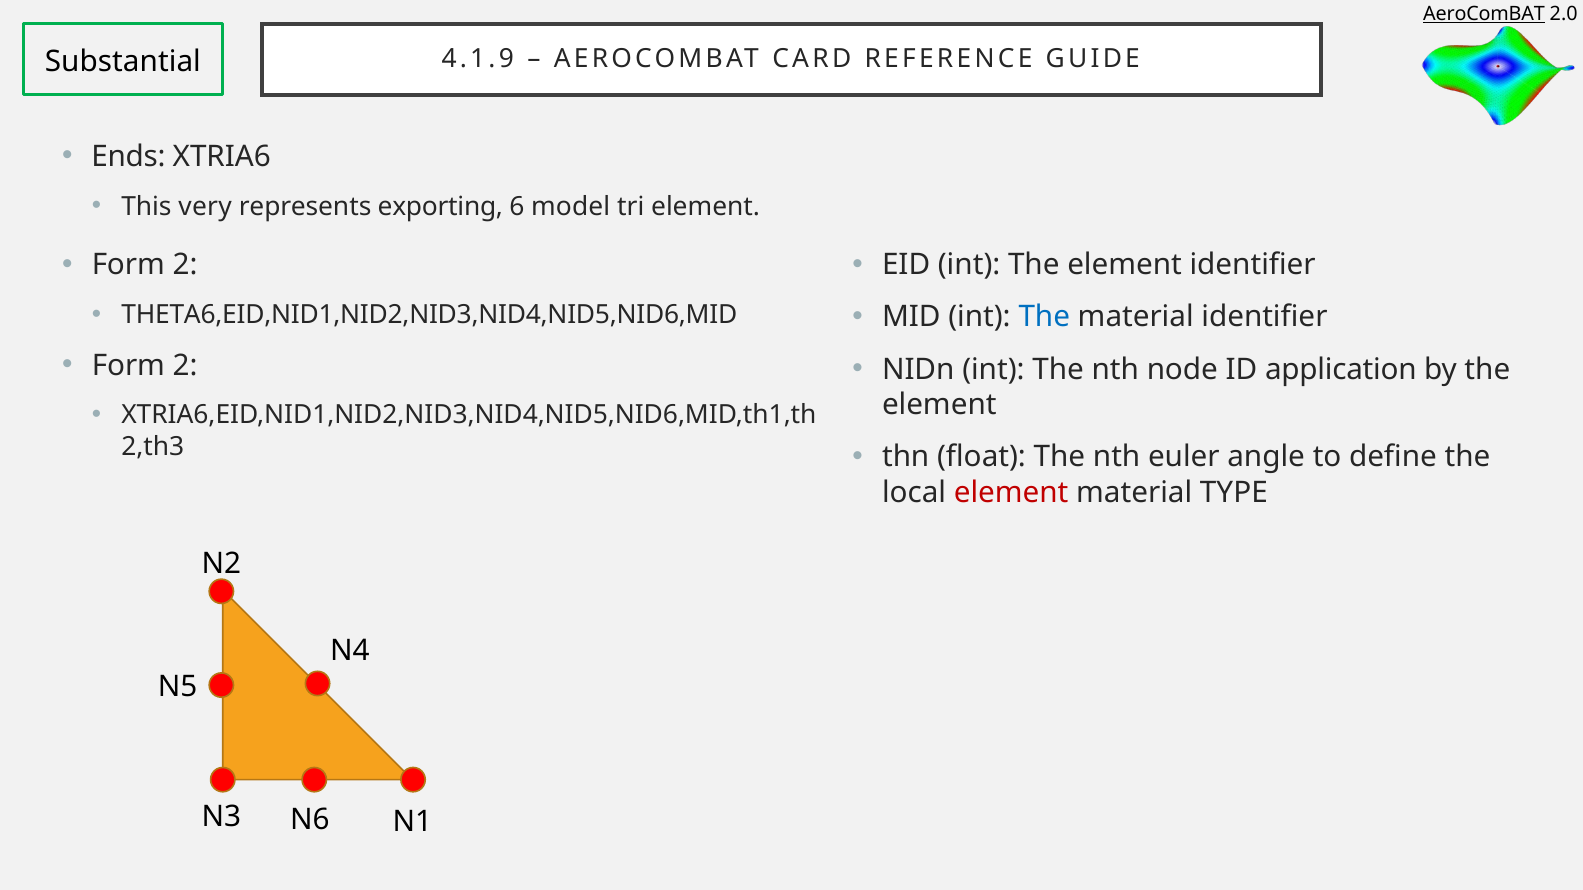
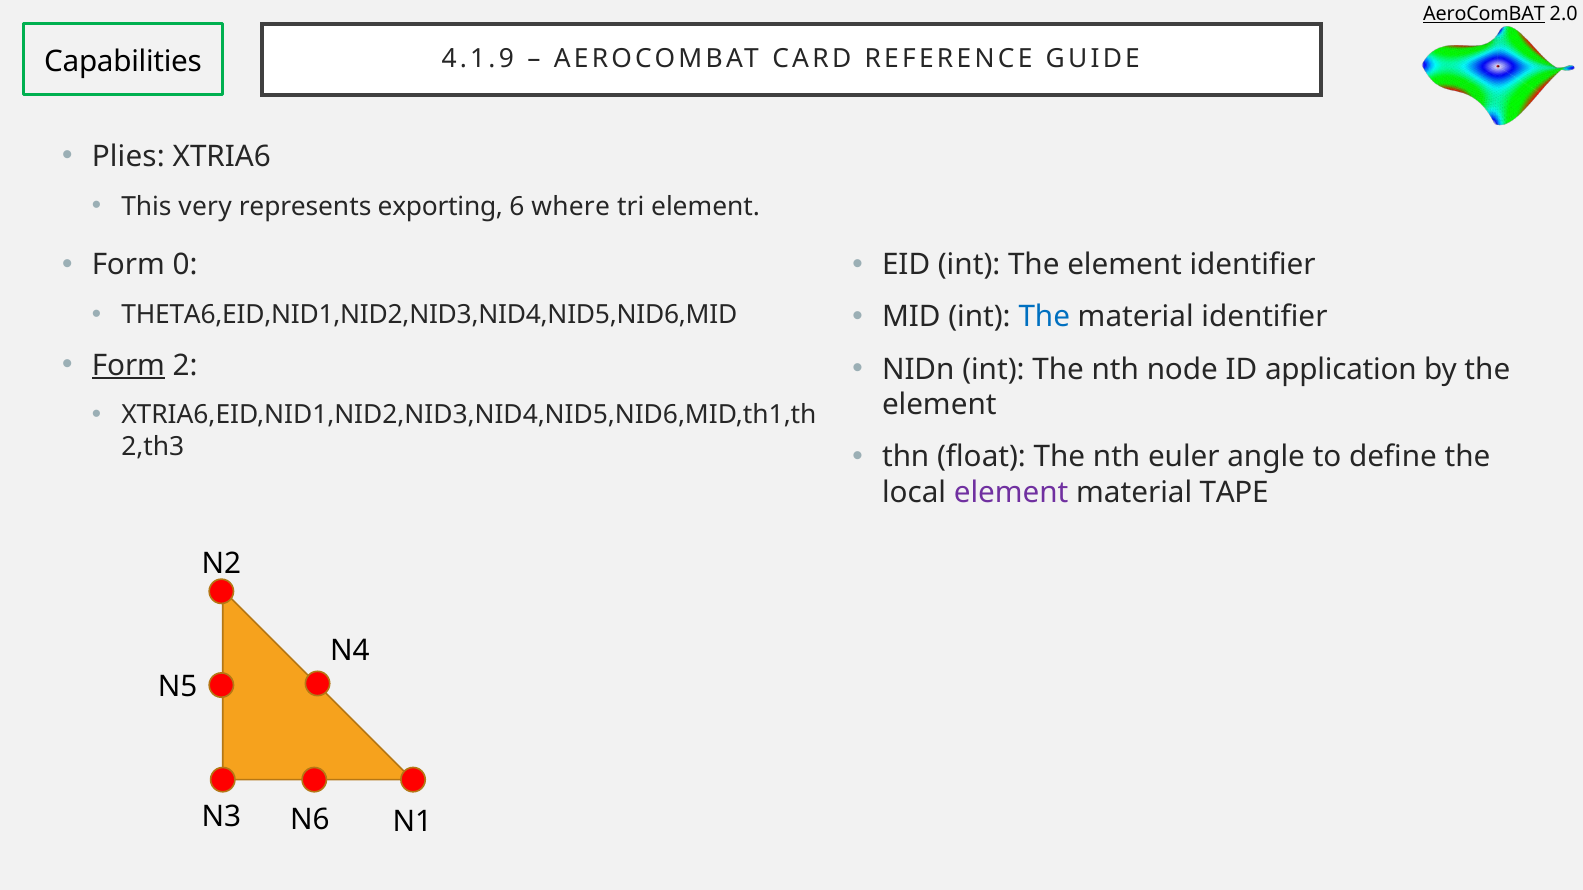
Substantial: Substantial -> Capabilities (123, 61)
Ends: Ends -> Plies (128, 157)
model: model -> where (571, 206)
2: 2 -> 0 (185, 265)
Form underline: none -> present (128, 365)
element colour: red -> purple (1011, 493)
TYPE: TYPE -> TAPE (1234, 493)
